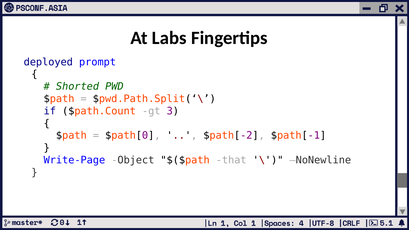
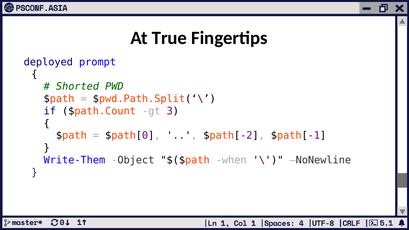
Labs: Labs -> True (169, 38)
Write-Page: Write-Page -> Write-Them (74, 160)
that: that -> when (231, 160)
